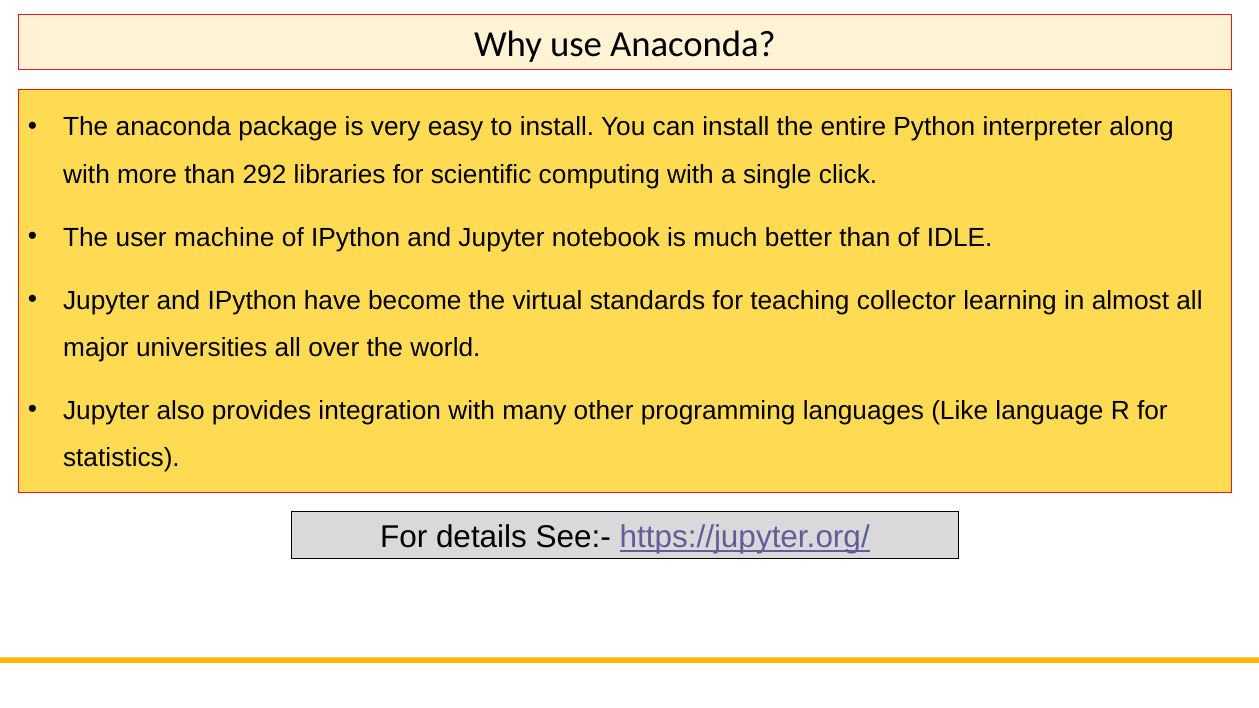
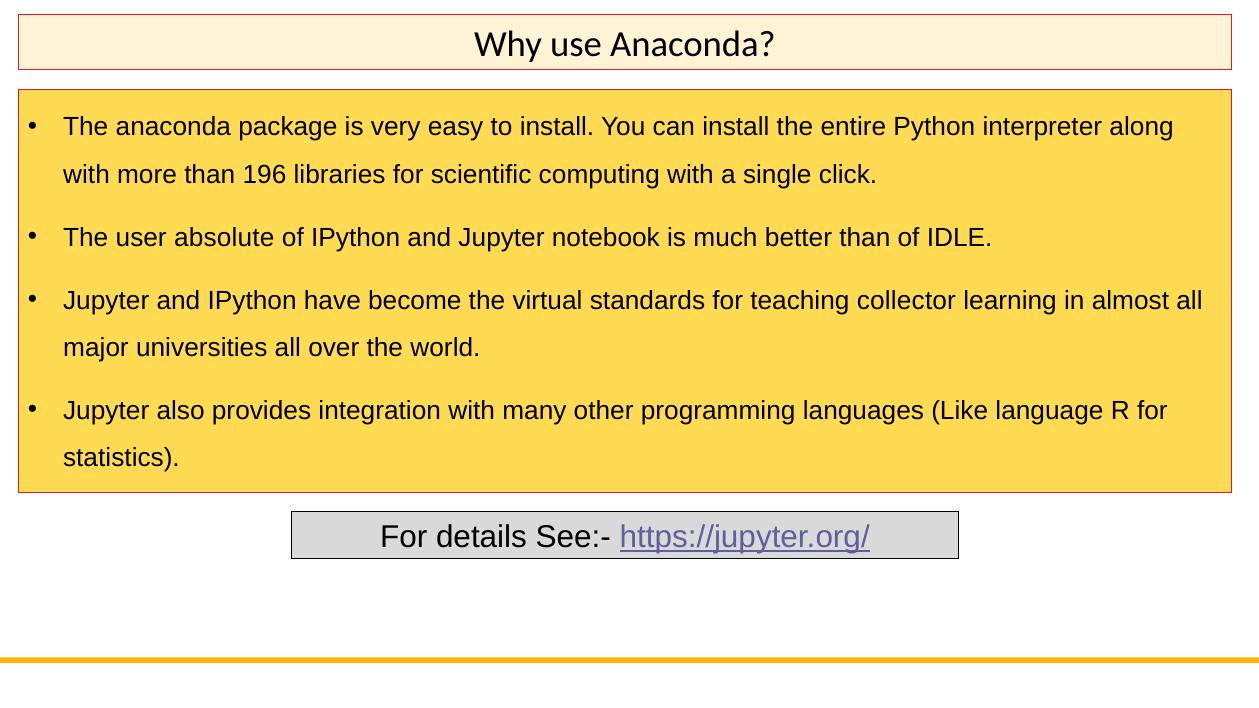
292: 292 -> 196 (264, 174)
machine: machine -> absolute (224, 238)
